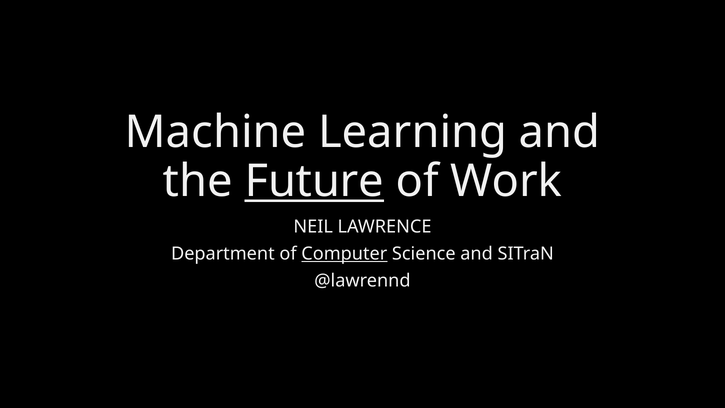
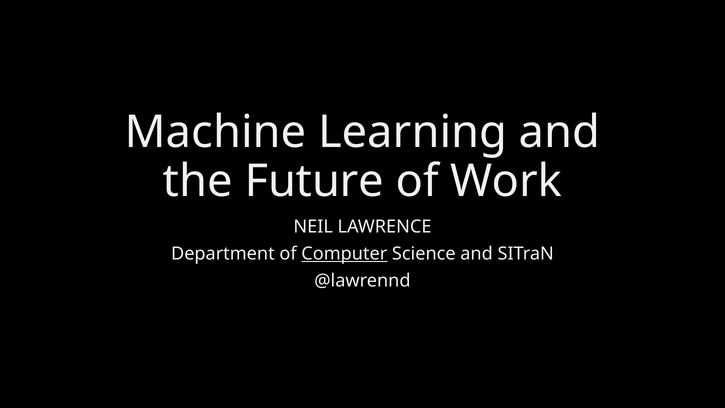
Future underline: present -> none (314, 181)
